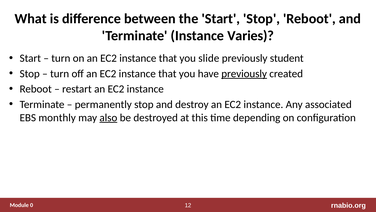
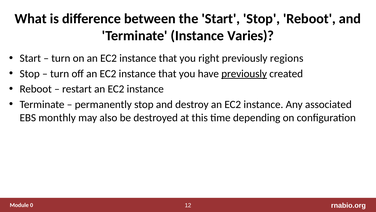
slide: slide -> right (209, 58)
student: student -> regions (287, 58)
also underline: present -> none (108, 117)
